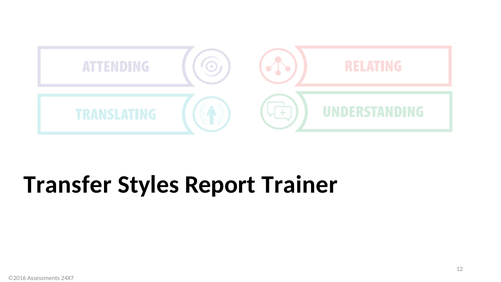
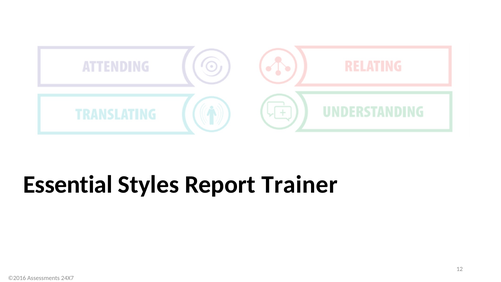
Transfer: Transfer -> Essential (68, 184)
